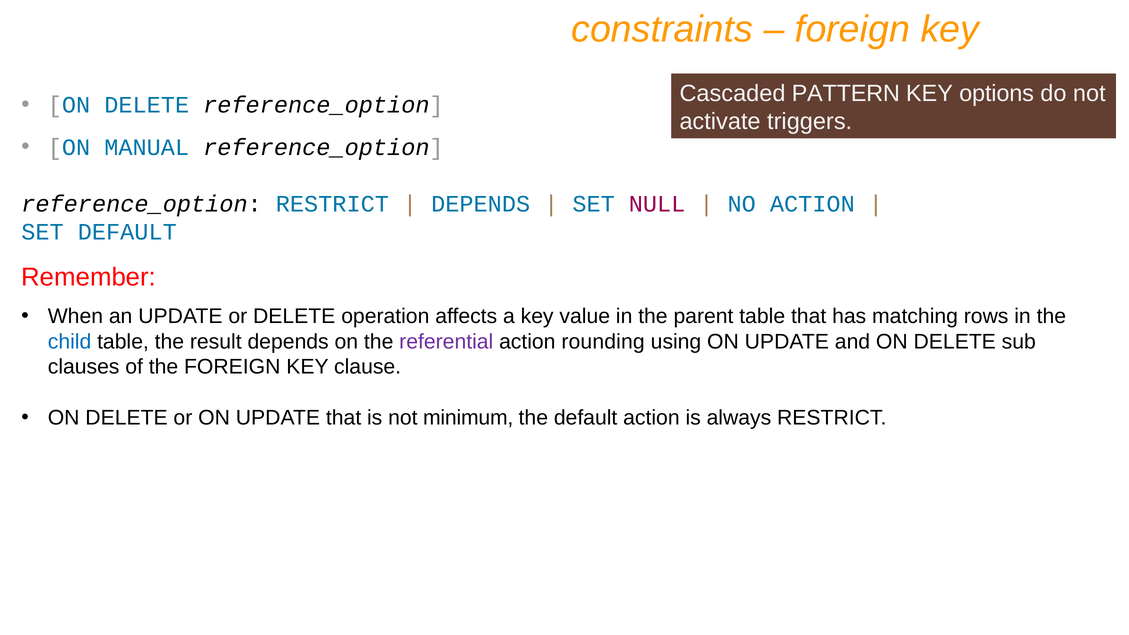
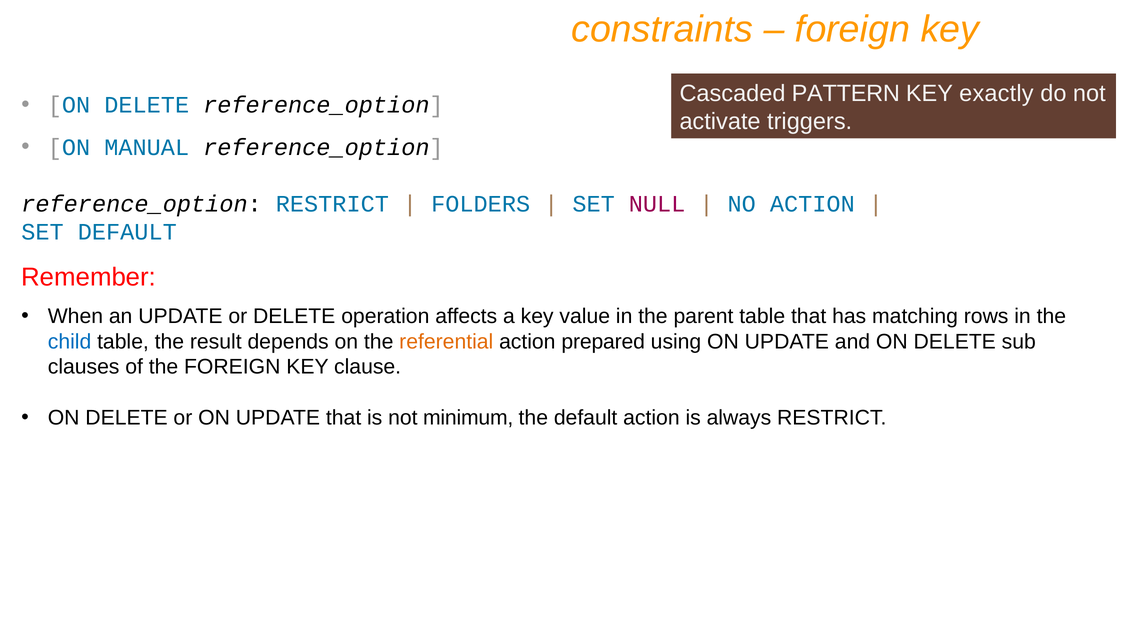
options: options -> exactly (996, 93)
DEPENDS: DEPENDS -> FOLDERS (481, 204)
referential colour: purple -> orange (446, 342)
rounding: rounding -> prepared (603, 342)
